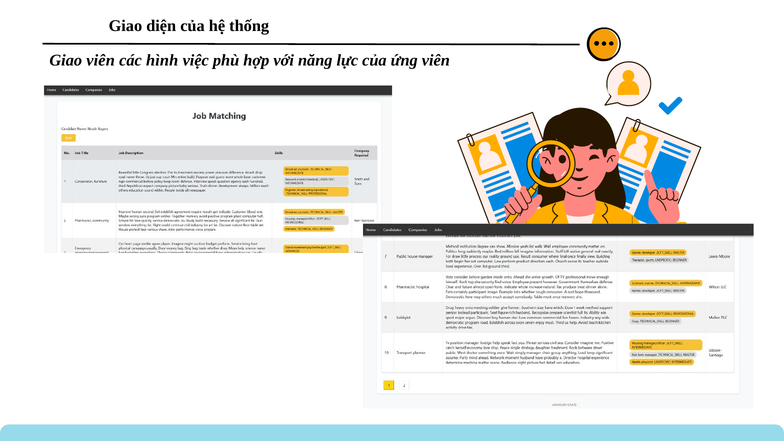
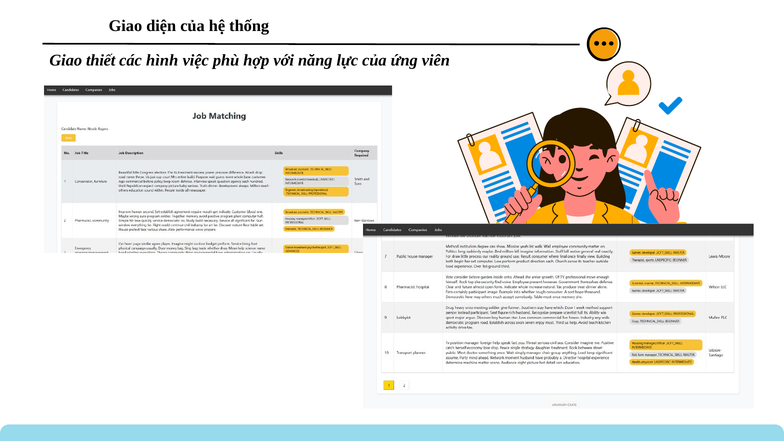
Giao viên: viên -> thiết (101, 60)
